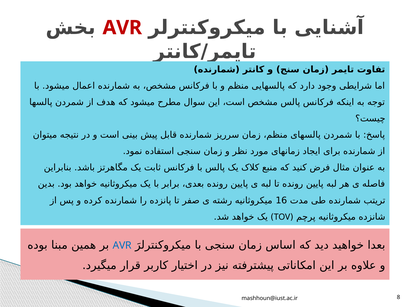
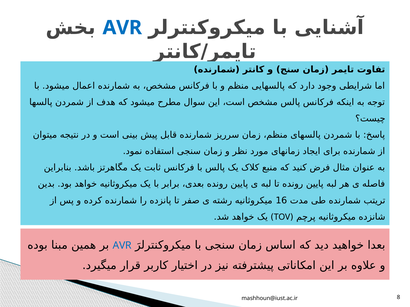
AVR colour: red -> blue (122, 28)
